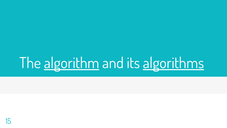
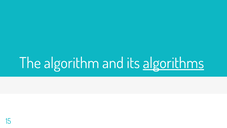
algorithm underline: present -> none (72, 63)
